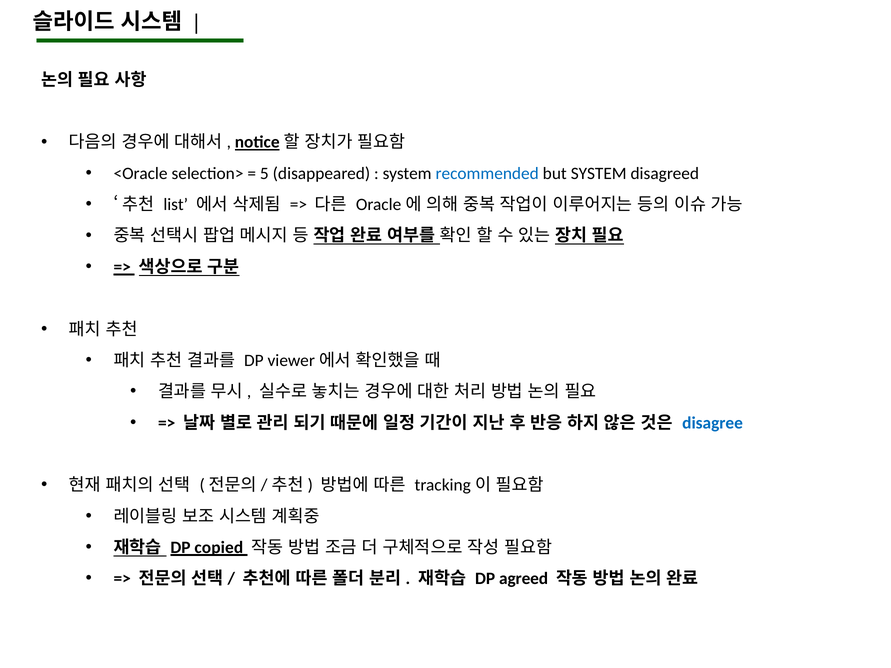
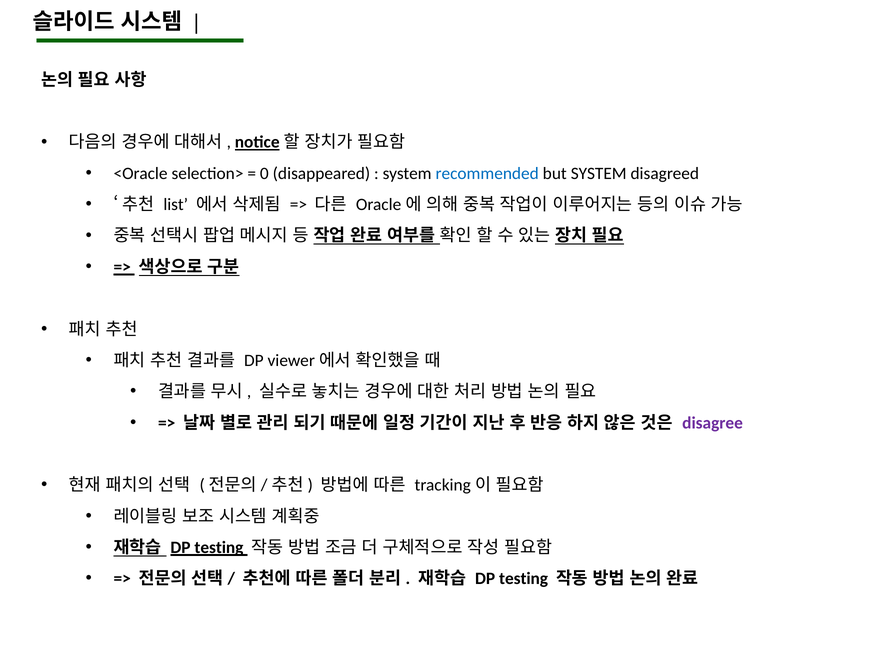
5: 5 -> 0 (264, 173)
disagree colour: blue -> purple (713, 423)
copied: copied -> testing (219, 548)
agreed: agreed -> testing (524, 579)
